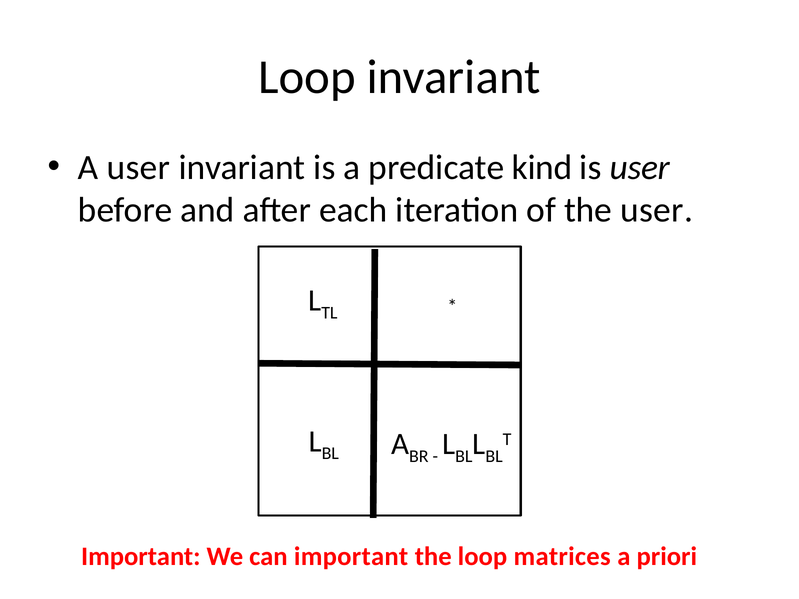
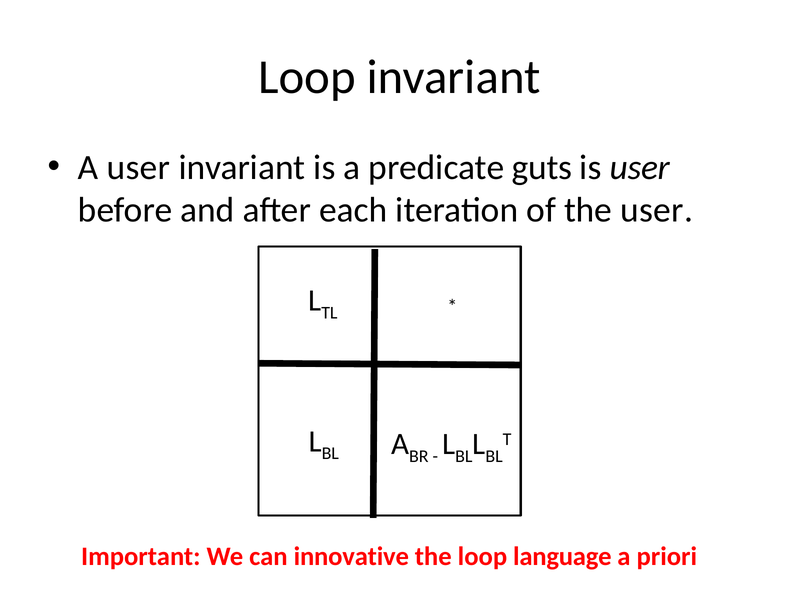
kind: kind -> guts (542, 168)
can important: important -> innovative (351, 557)
matrices: matrices -> language (562, 557)
